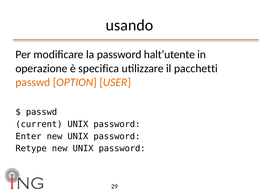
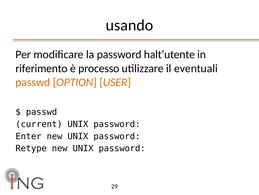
operazione: operazione -> riferimento (42, 68)
specifica: specifica -> processo (99, 68)
pacchetti: pacchetti -> eventuali (196, 68)
